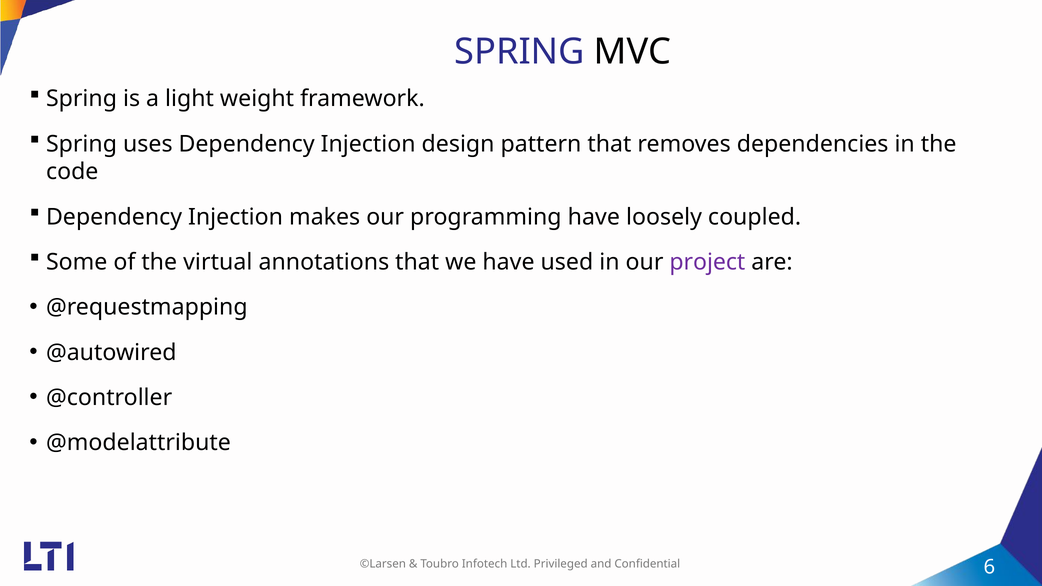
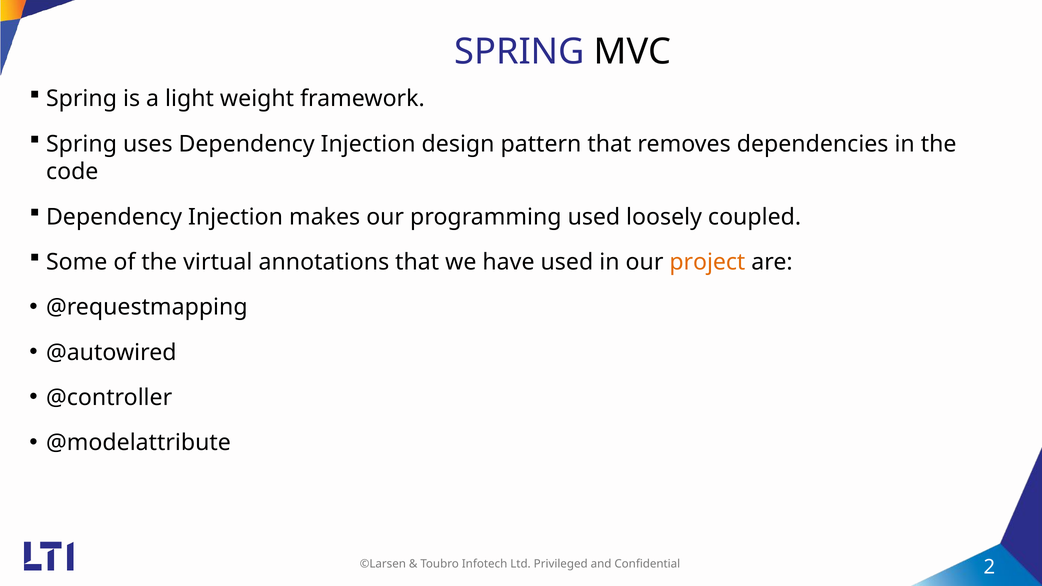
programming have: have -> used (594, 217)
project colour: purple -> orange (707, 262)
6: 6 -> 2 (989, 567)
